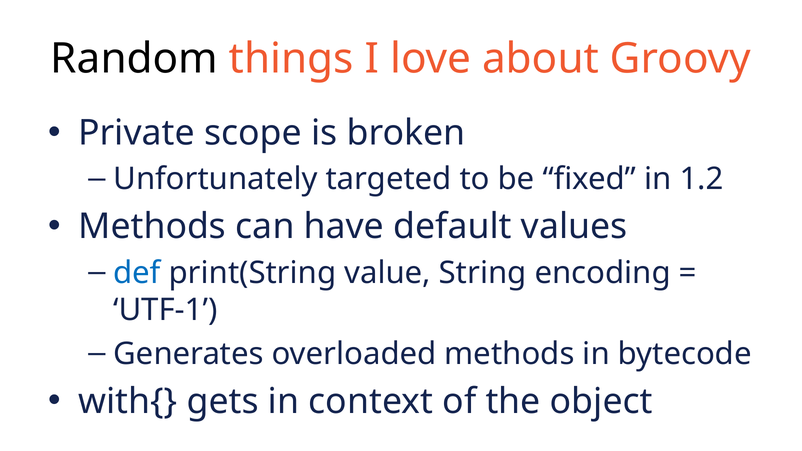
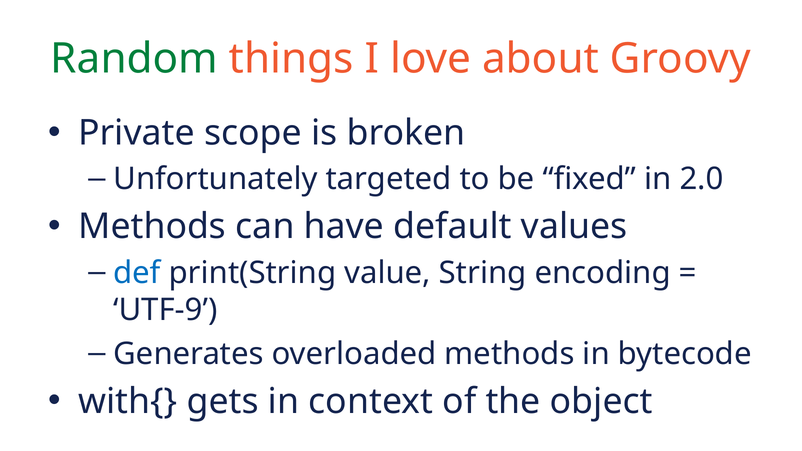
Random colour: black -> green (134, 59)
1.2: 1.2 -> 2.0 (702, 179)
UTF-1: UTF-1 -> UTF-9 (165, 310)
